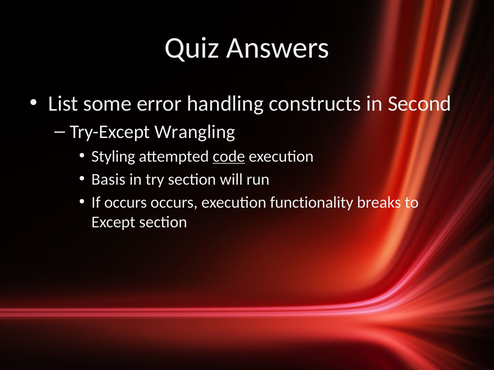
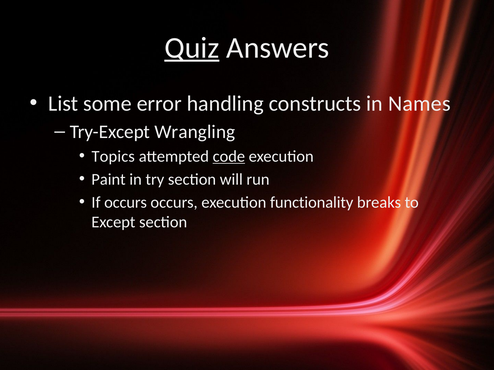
Quiz underline: none -> present (192, 48)
Second: Second -> Names (419, 104)
Styling: Styling -> Topics (113, 156)
Basis: Basis -> Paint (109, 180)
